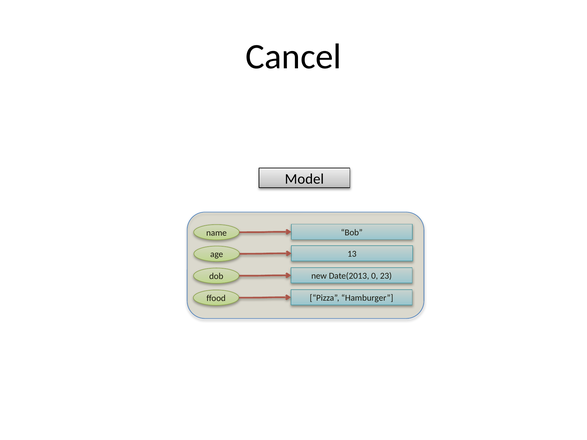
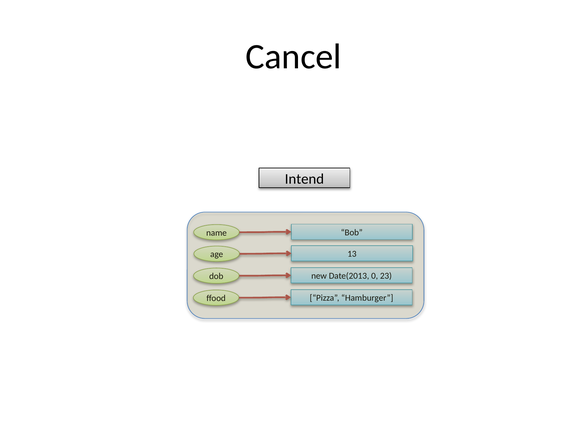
Model: Model -> Intend (304, 179)
